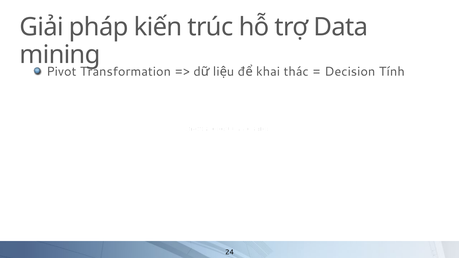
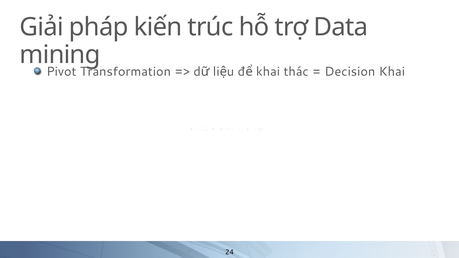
Decision Tính: Tính -> Khai (392, 72)
